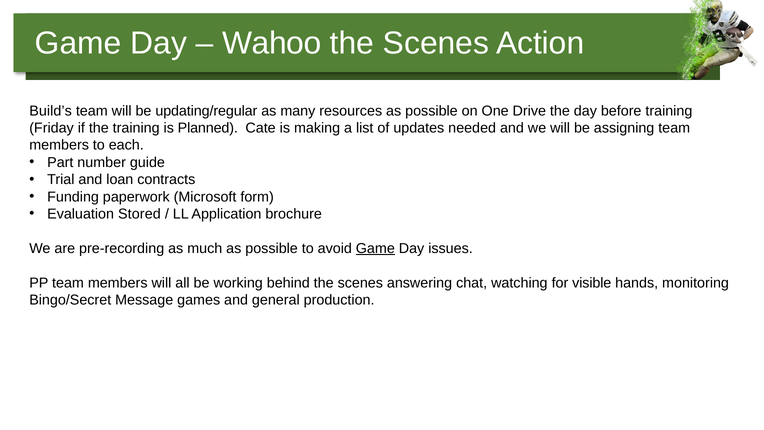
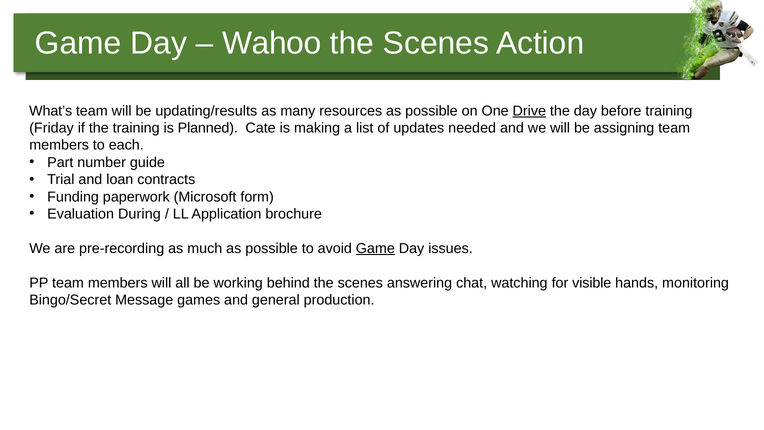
Build’s: Build’s -> What’s (51, 111)
updating/regular: updating/regular -> updating/results (206, 111)
Drive underline: none -> present (529, 111)
Stored: Stored -> During (139, 214)
